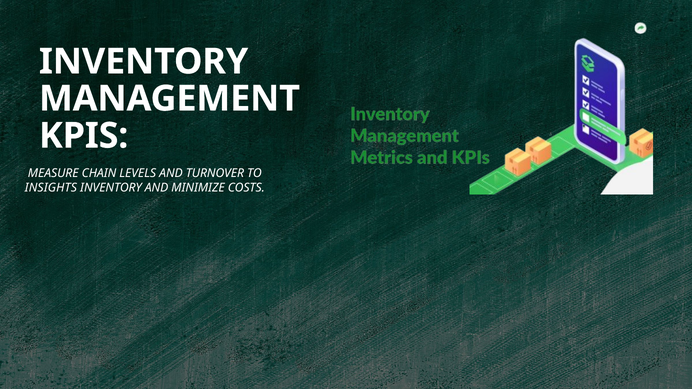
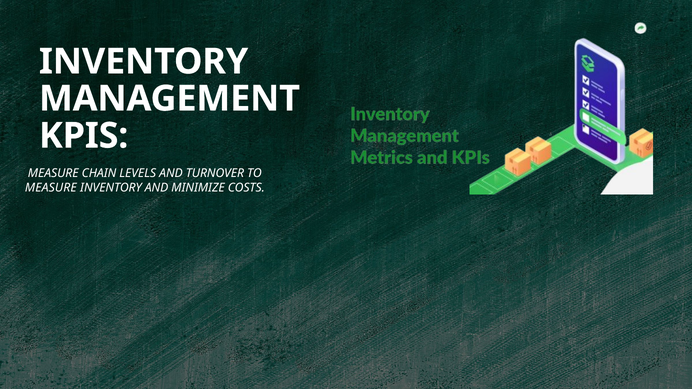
INSIGHTS: INSIGHTS -> MEASURE (51, 188)
